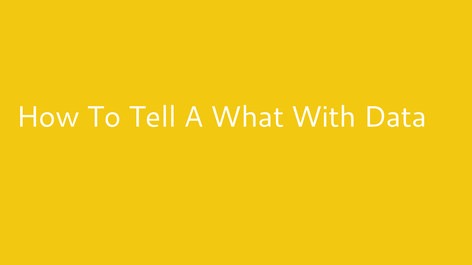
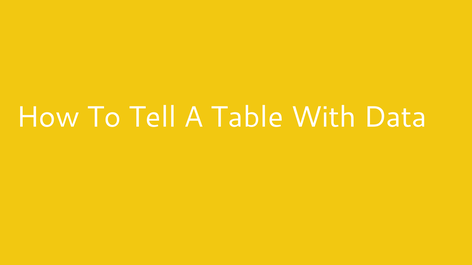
What: What -> Table (247, 117)
